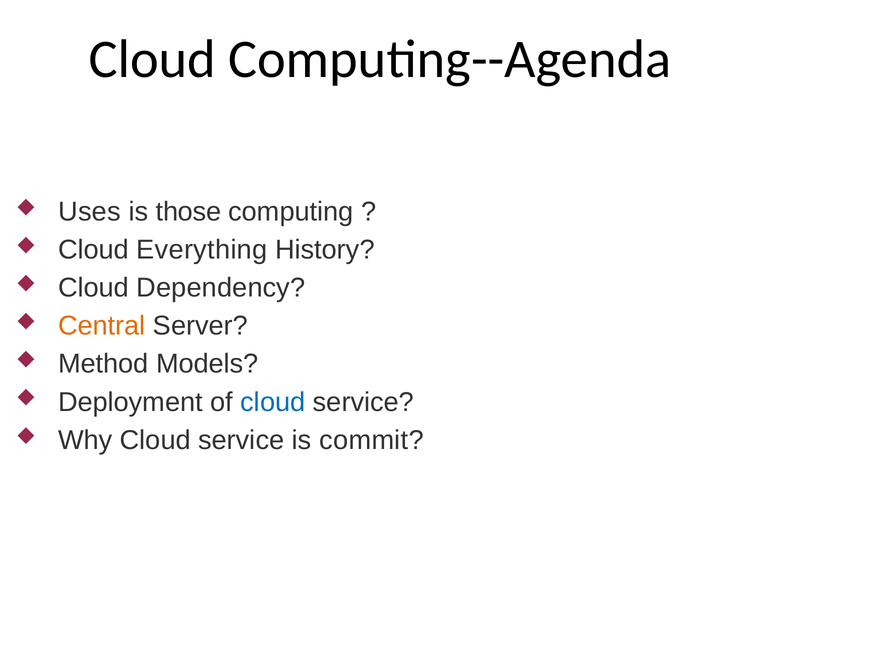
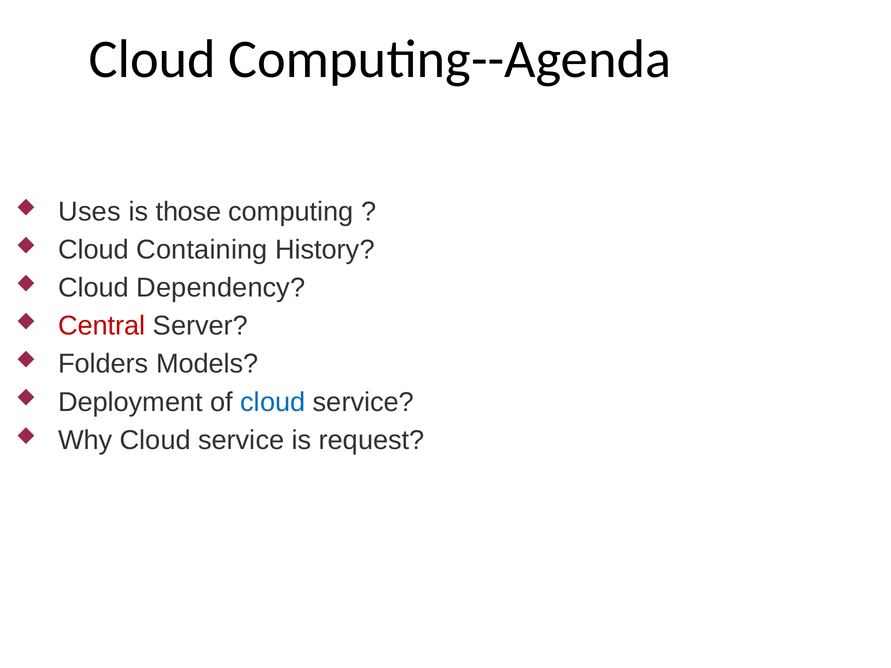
Everything: Everything -> Containing (202, 250)
Central colour: orange -> red (102, 326)
Method: Method -> Folders (103, 364)
commit: commit -> request (372, 440)
